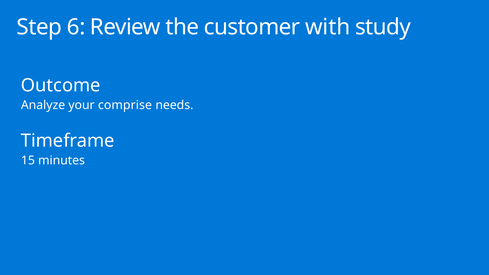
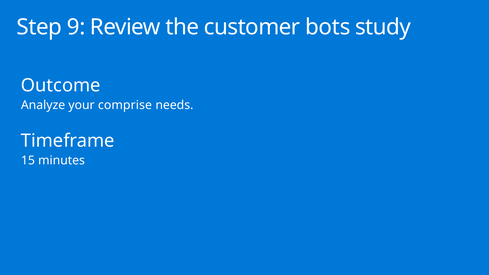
6: 6 -> 9 (76, 27)
with: with -> bots (328, 27)
